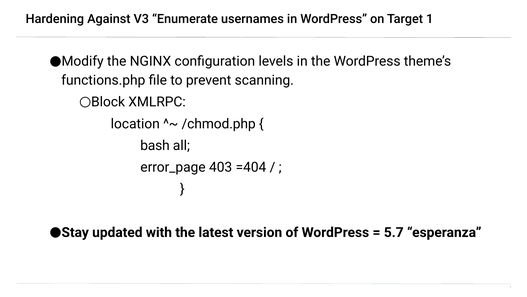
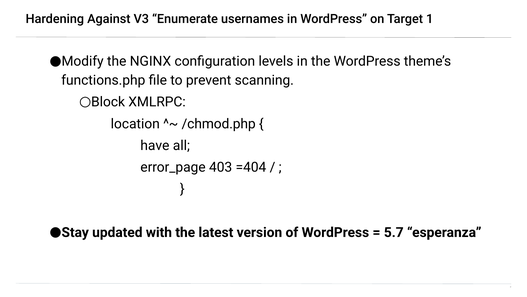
bash: bash -> have (155, 145)
